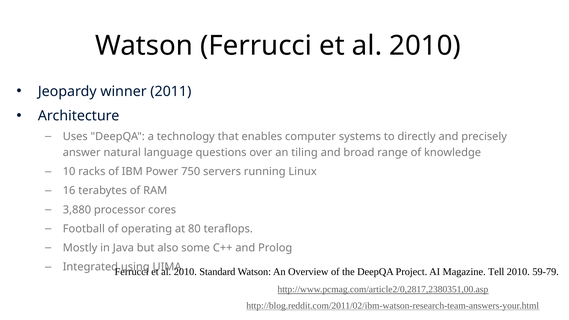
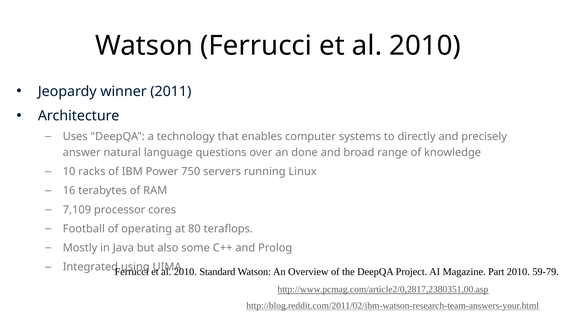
tiling: tiling -> done (305, 153)
3,880: 3,880 -> 7,109 (77, 210)
Tell: Tell -> Part (496, 272)
